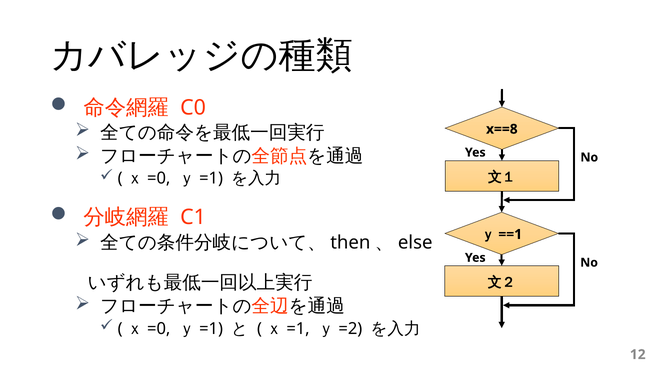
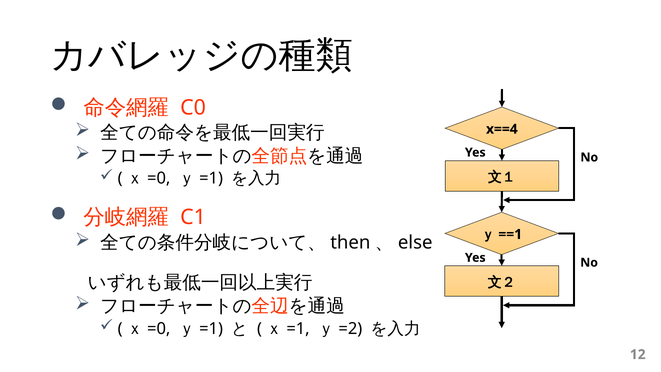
x==8: x==8 -> x==4 (502, 129)
